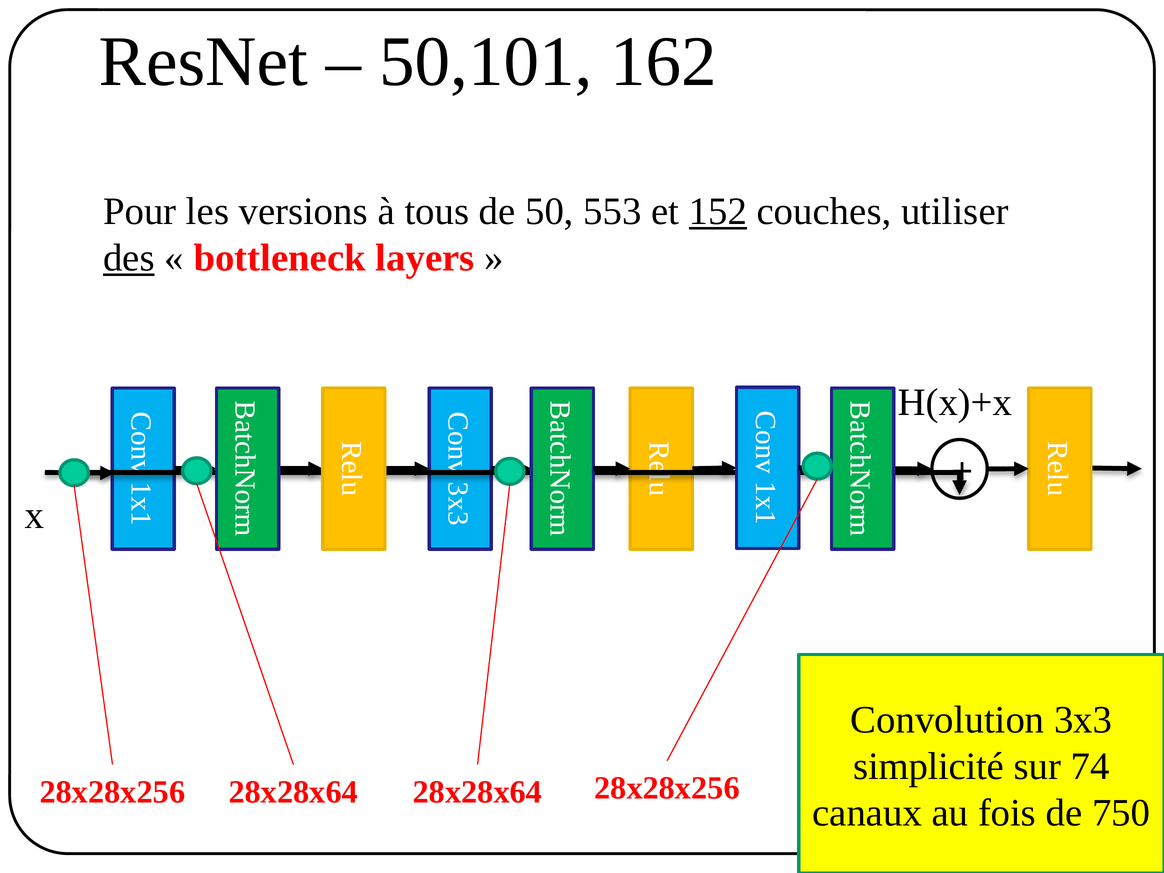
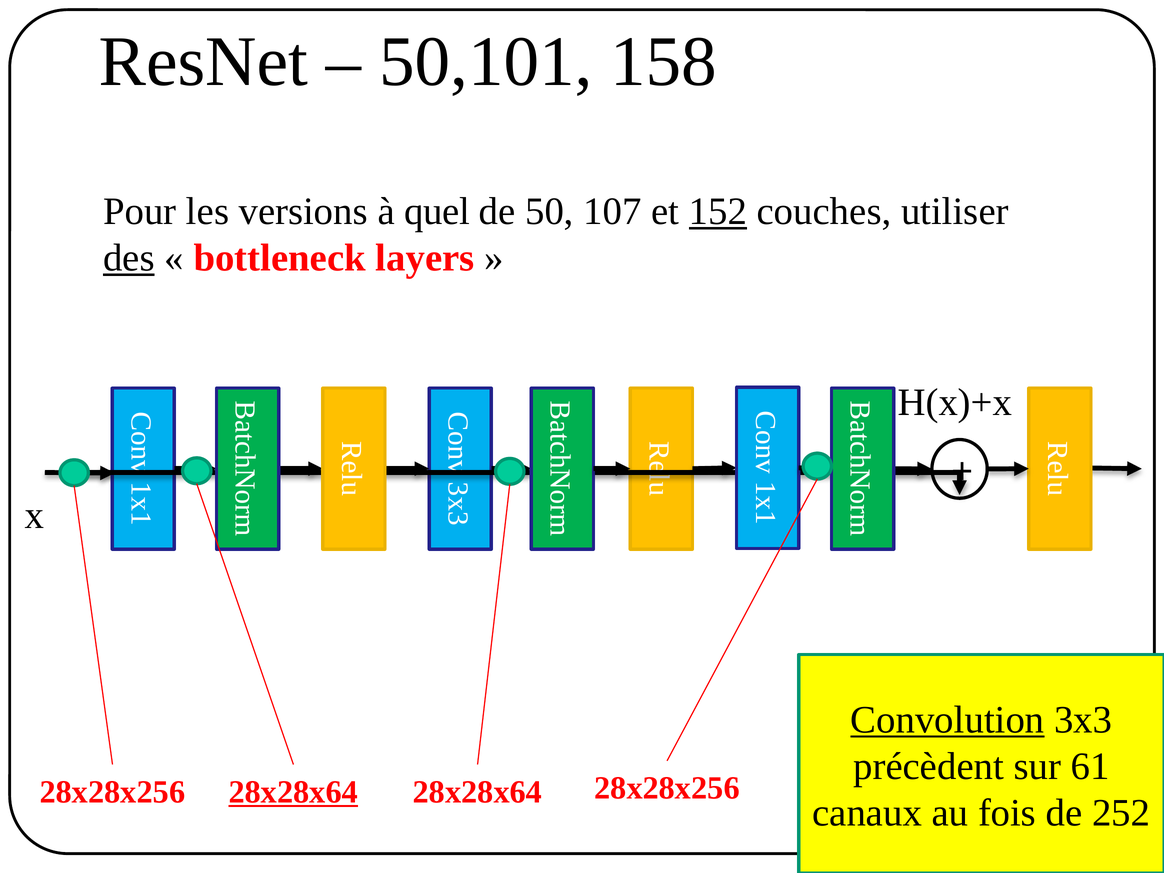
162: 162 -> 158 (664, 62)
tous: tous -> quel (437, 212)
553: 553 -> 107 (612, 212)
Convolution underline: none -> present (947, 720)
simplicité: simplicité -> précèdent (929, 766)
74: 74 -> 61 (1090, 766)
28x28x64 underline: none -> present (293, 792)
750: 750 -> 252 (1121, 813)
